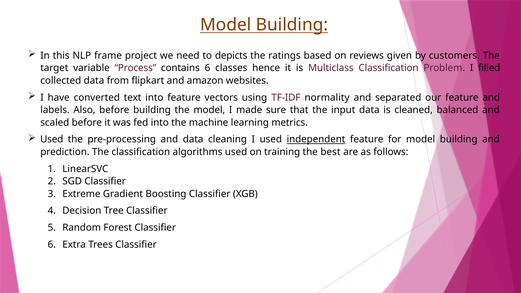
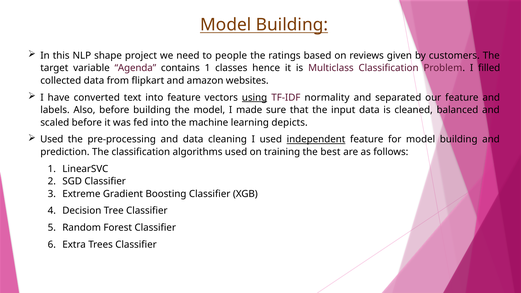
frame: frame -> shape (108, 56)
depicts: depicts -> people (231, 56)
Process: Process -> Agenda (135, 68)
contains 6: 6 -> 1 (208, 68)
using underline: none -> present (255, 97)
metrics: metrics -> depicts (290, 123)
